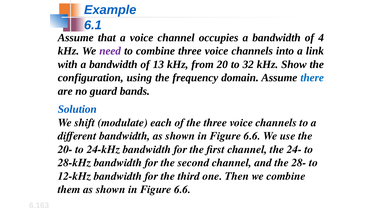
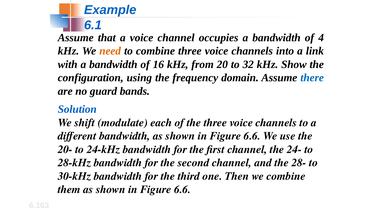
need colour: purple -> orange (110, 51)
13: 13 -> 16 (158, 64)
12-kHz: 12-kHz -> 30-kHz (74, 176)
